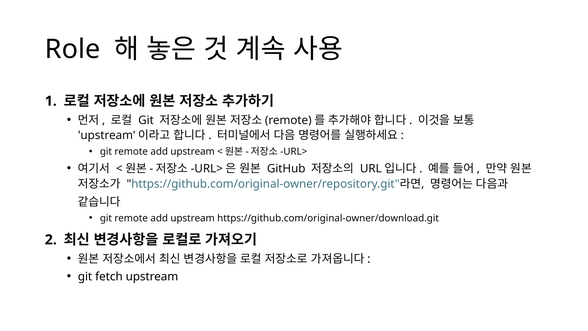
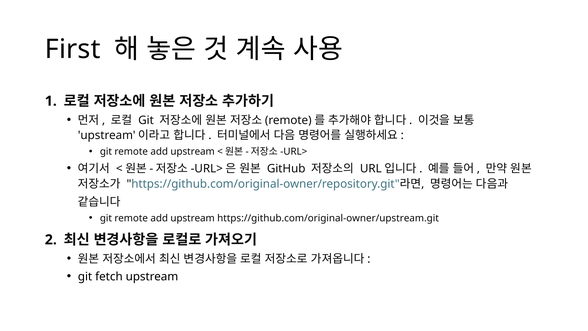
Role: Role -> First (73, 49)
https://github.com/original-owner/download.git: https://github.com/original-owner/download.git -> https://github.com/original-owner/upstream.git (328, 218)
